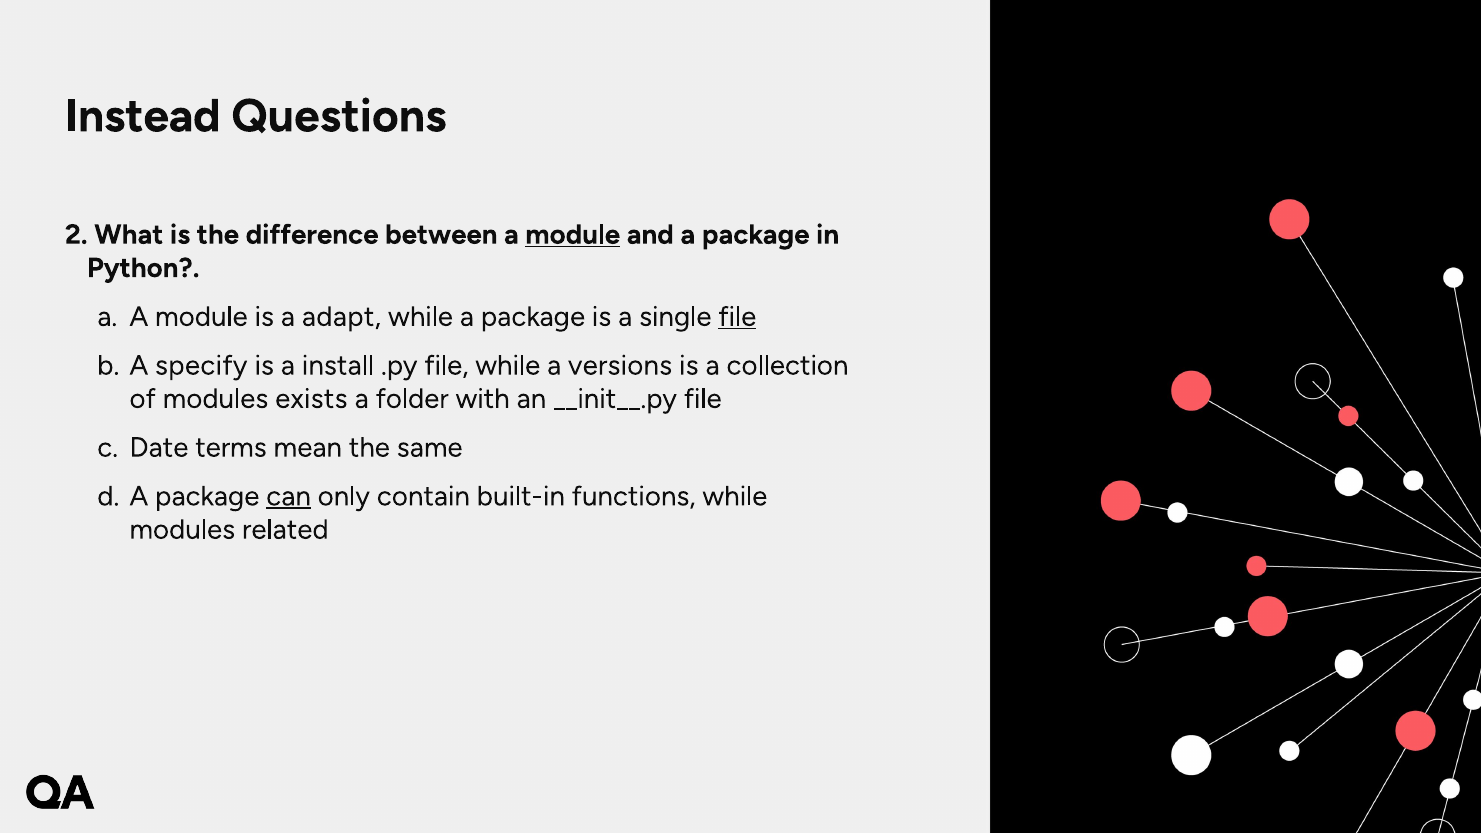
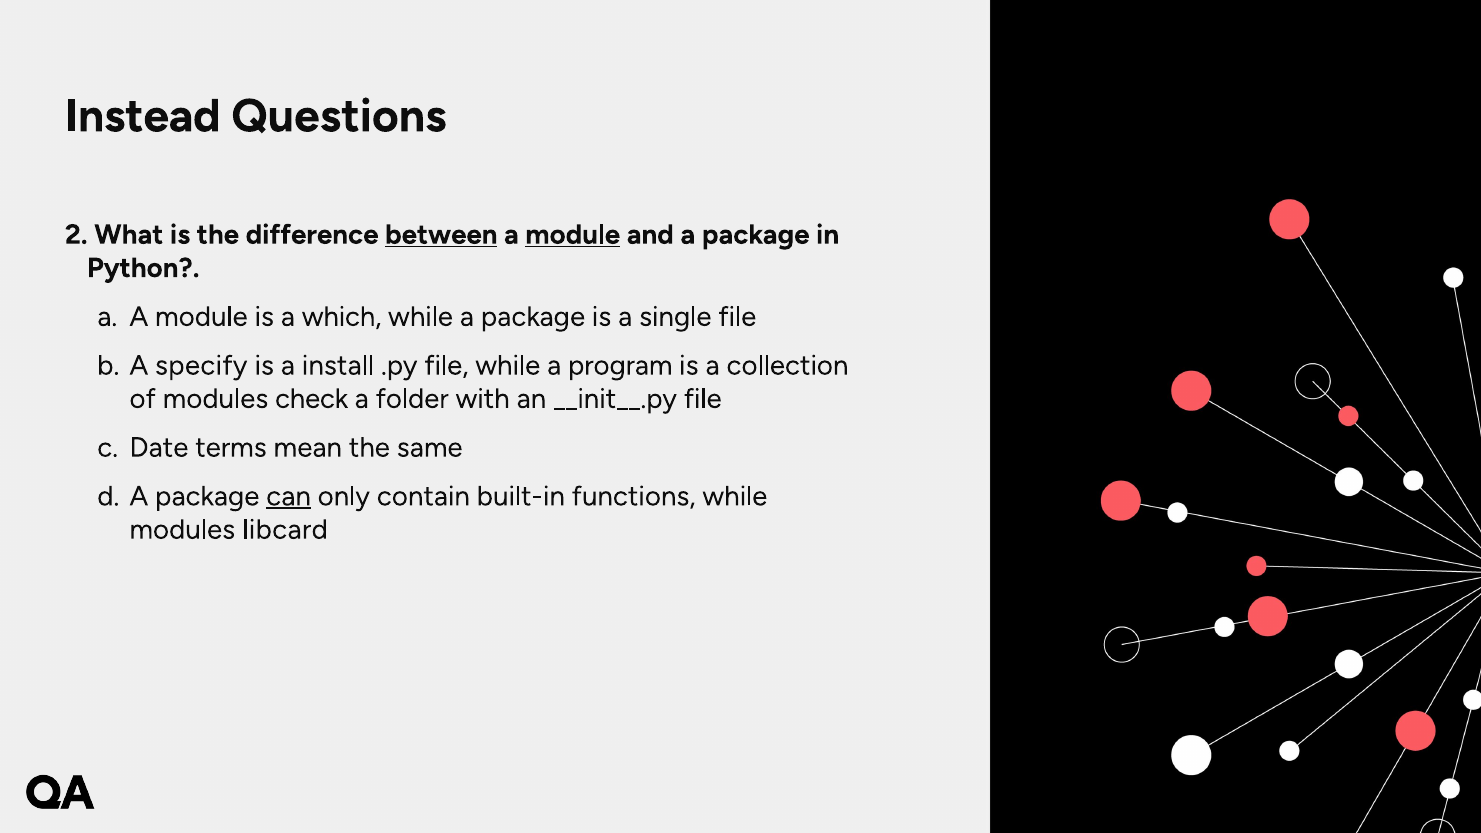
between underline: none -> present (441, 235)
adapt: adapt -> which (342, 317)
file underline: present -> none (737, 317)
versions: versions -> program (620, 365)
exists: exists -> check (312, 399)
related: related -> libcard (285, 530)
